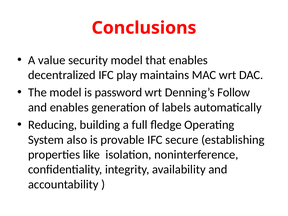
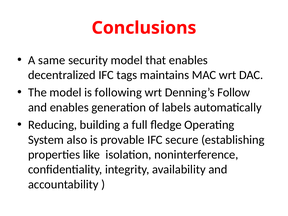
value: value -> same (52, 60)
play: play -> tags (127, 75)
password: password -> following (118, 92)
